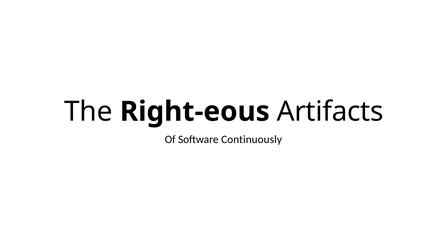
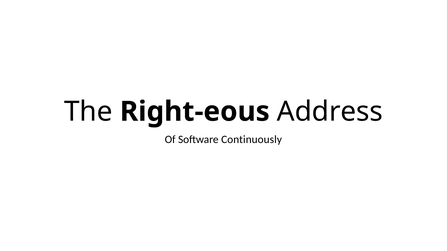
Artifacts: Artifacts -> Address (330, 112)
